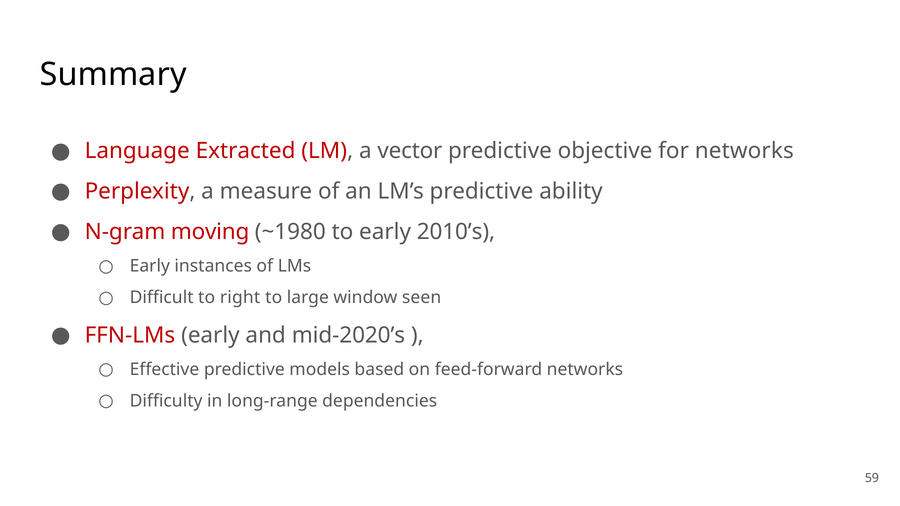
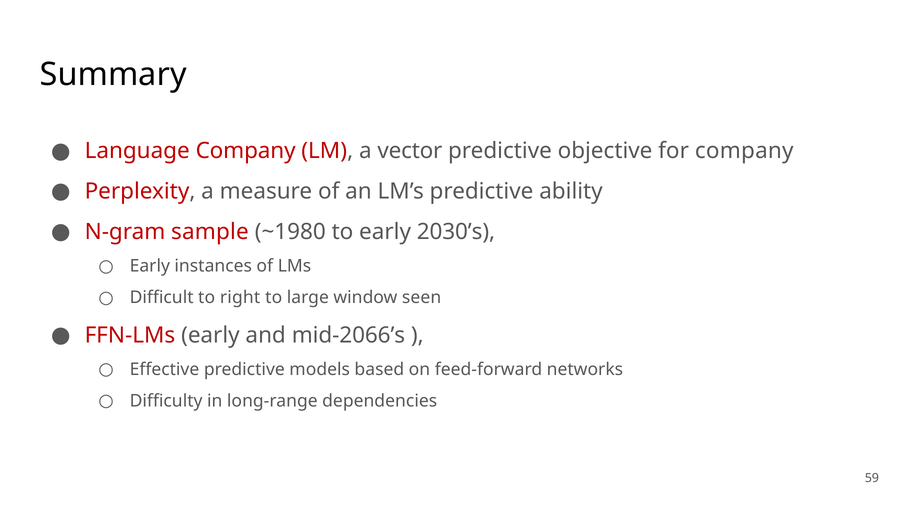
Language Extracted: Extracted -> Company (246, 151)
for networks: networks -> company (744, 151)
moving: moving -> sample (210, 232)
2010’s: 2010’s -> 2030’s (456, 232)
mid-2020’s: mid-2020’s -> mid-2066’s (348, 335)
